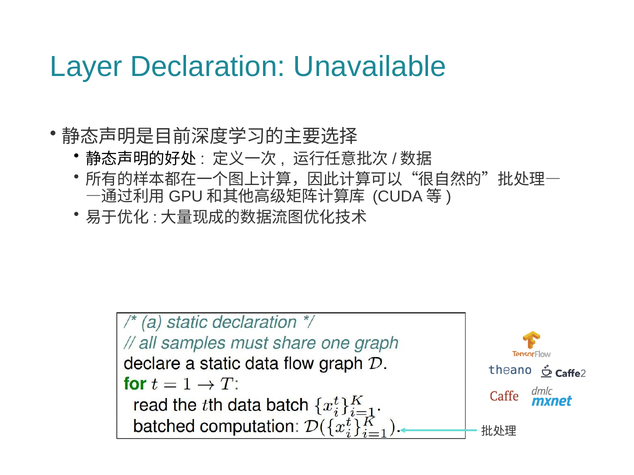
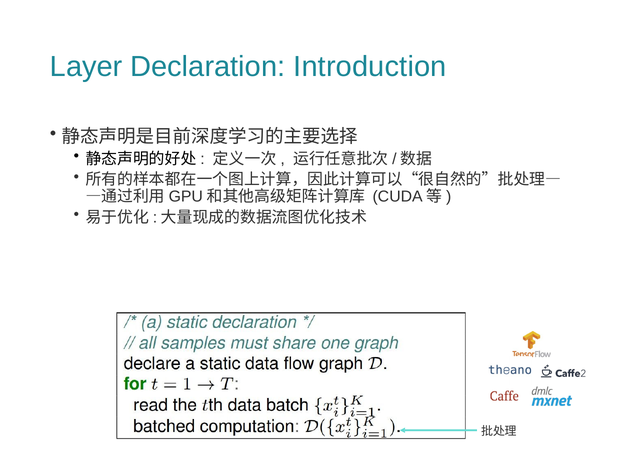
Unavailable: Unavailable -> Introduction (370, 67)
